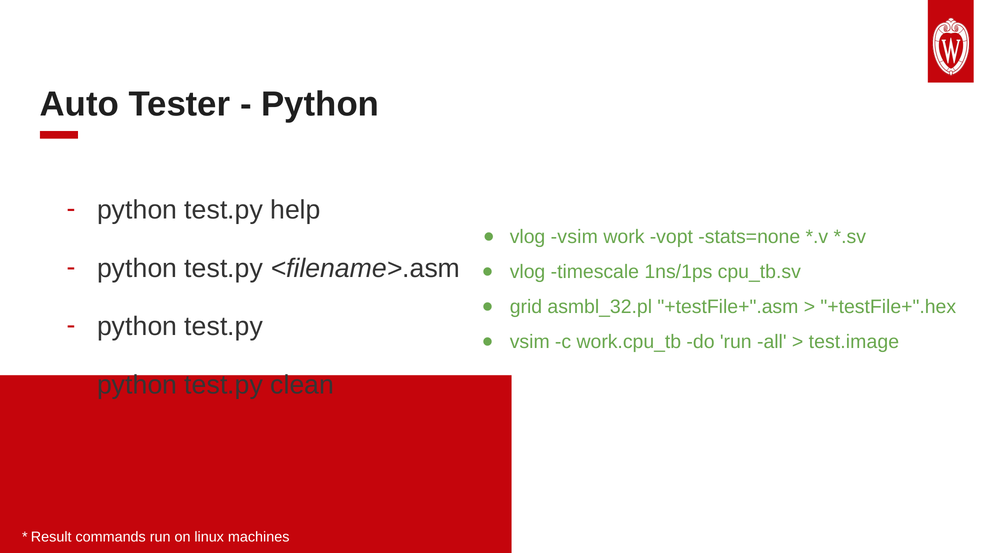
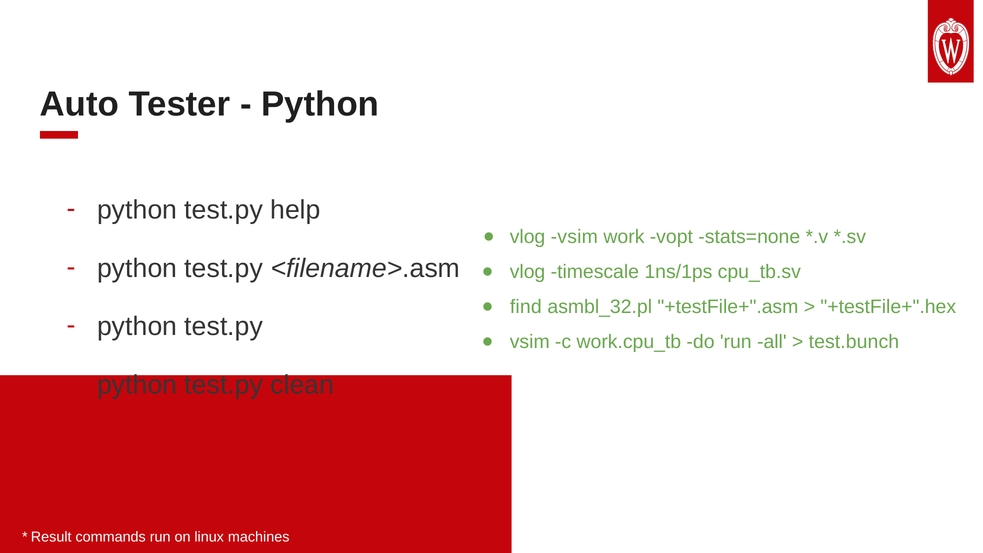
grid: grid -> find (526, 307)
test.image: test.image -> test.bunch (854, 342)
